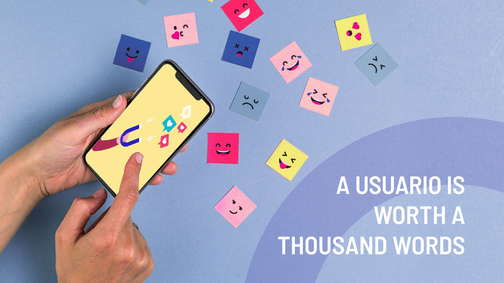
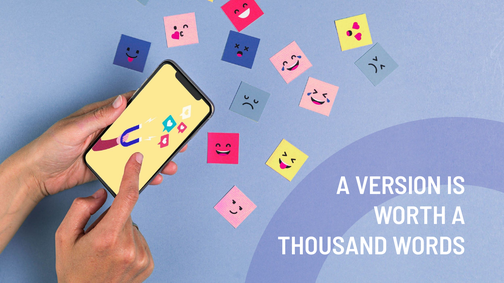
USUARIO: USUARIO -> VERSION (398, 186)
